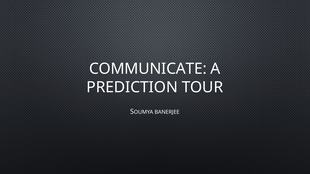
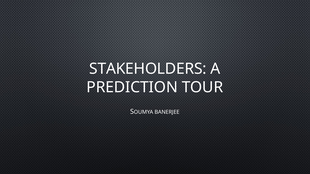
COMMUNICATE: COMMUNICATE -> STAKEHOLDERS (148, 69)
